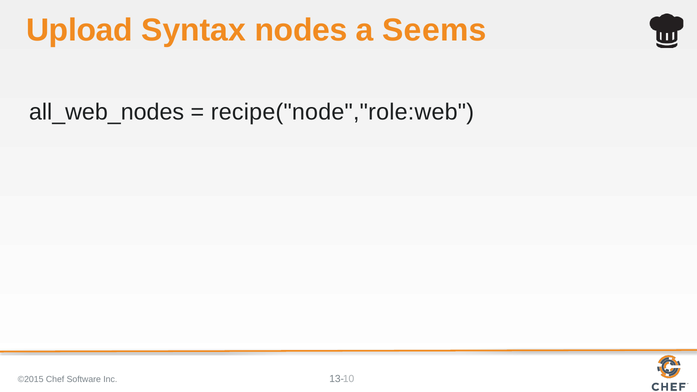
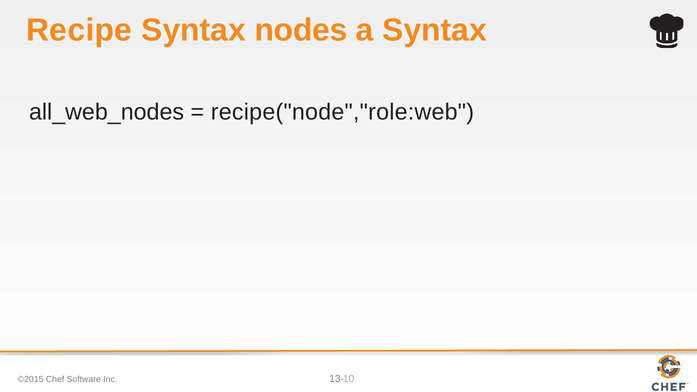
Upload: Upload -> Recipe (79, 30)
a Seems: Seems -> Syntax (435, 30)
